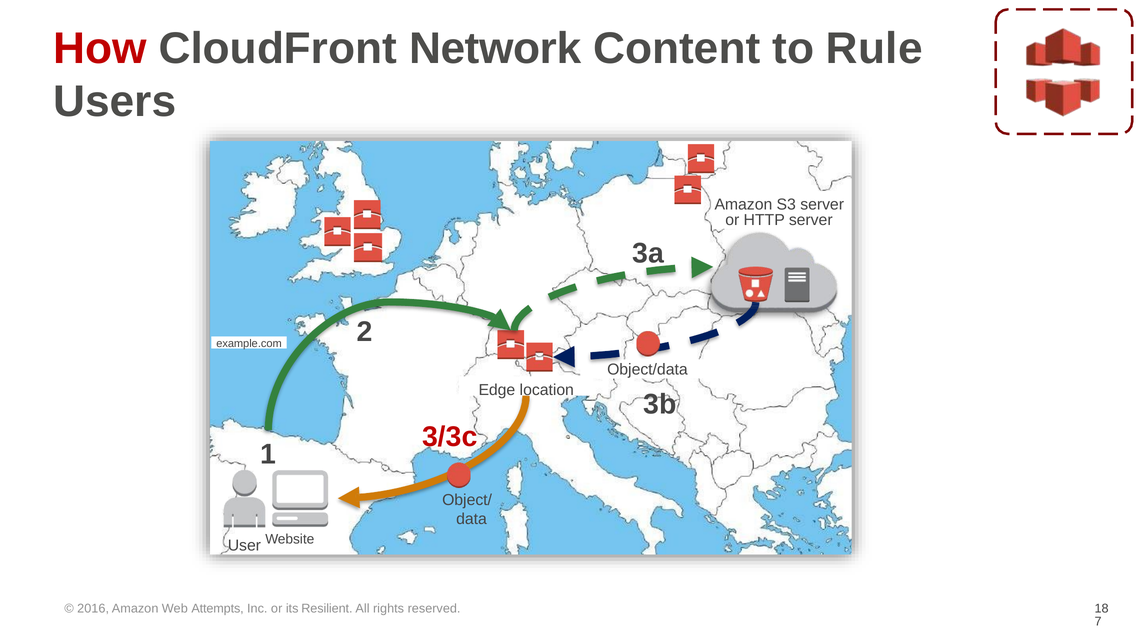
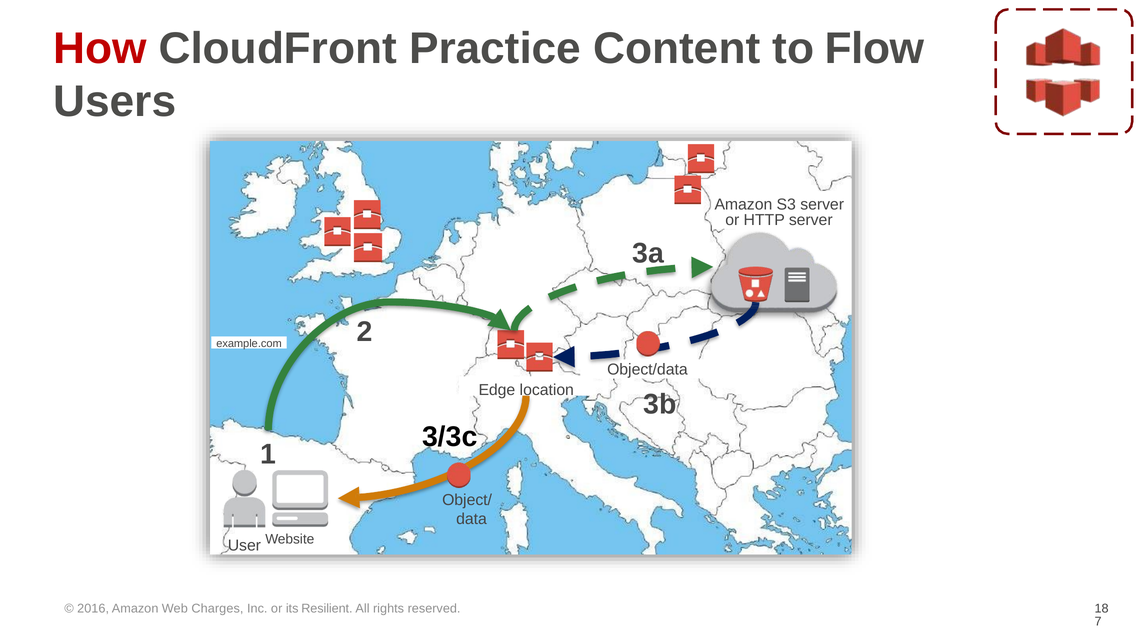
Network: Network -> Practice (495, 48)
Rule: Rule -> Flow (875, 48)
3/3c colour: red -> black (450, 437)
Attempts: Attempts -> Charges (217, 608)
